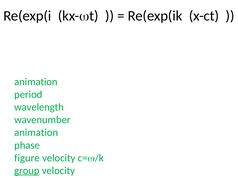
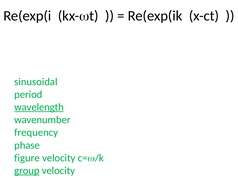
animation: animation -> sinusoidal (36, 82)
wavelength underline: none -> present (39, 107)
animation: animation -> frequency (36, 133)
